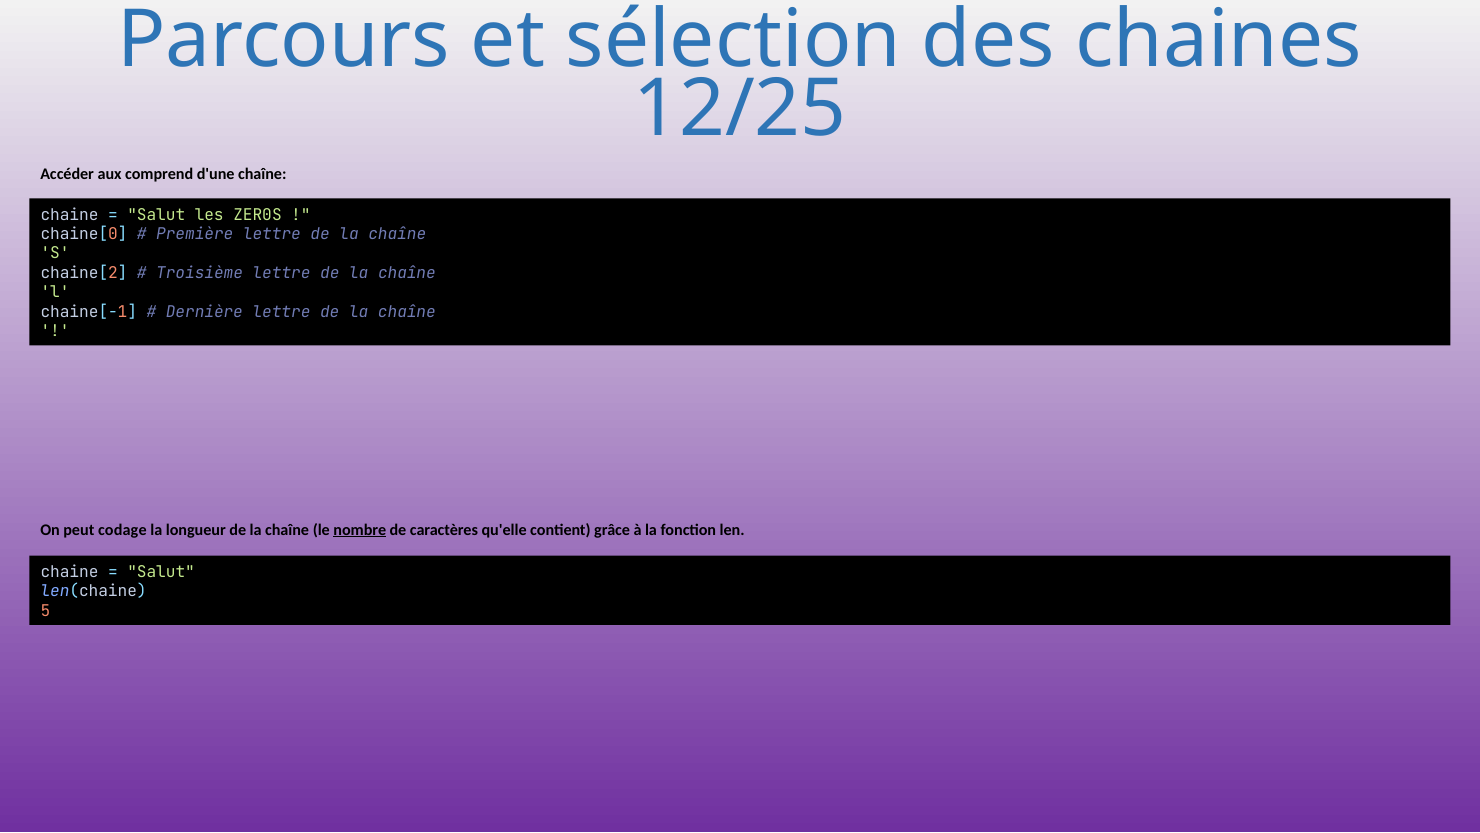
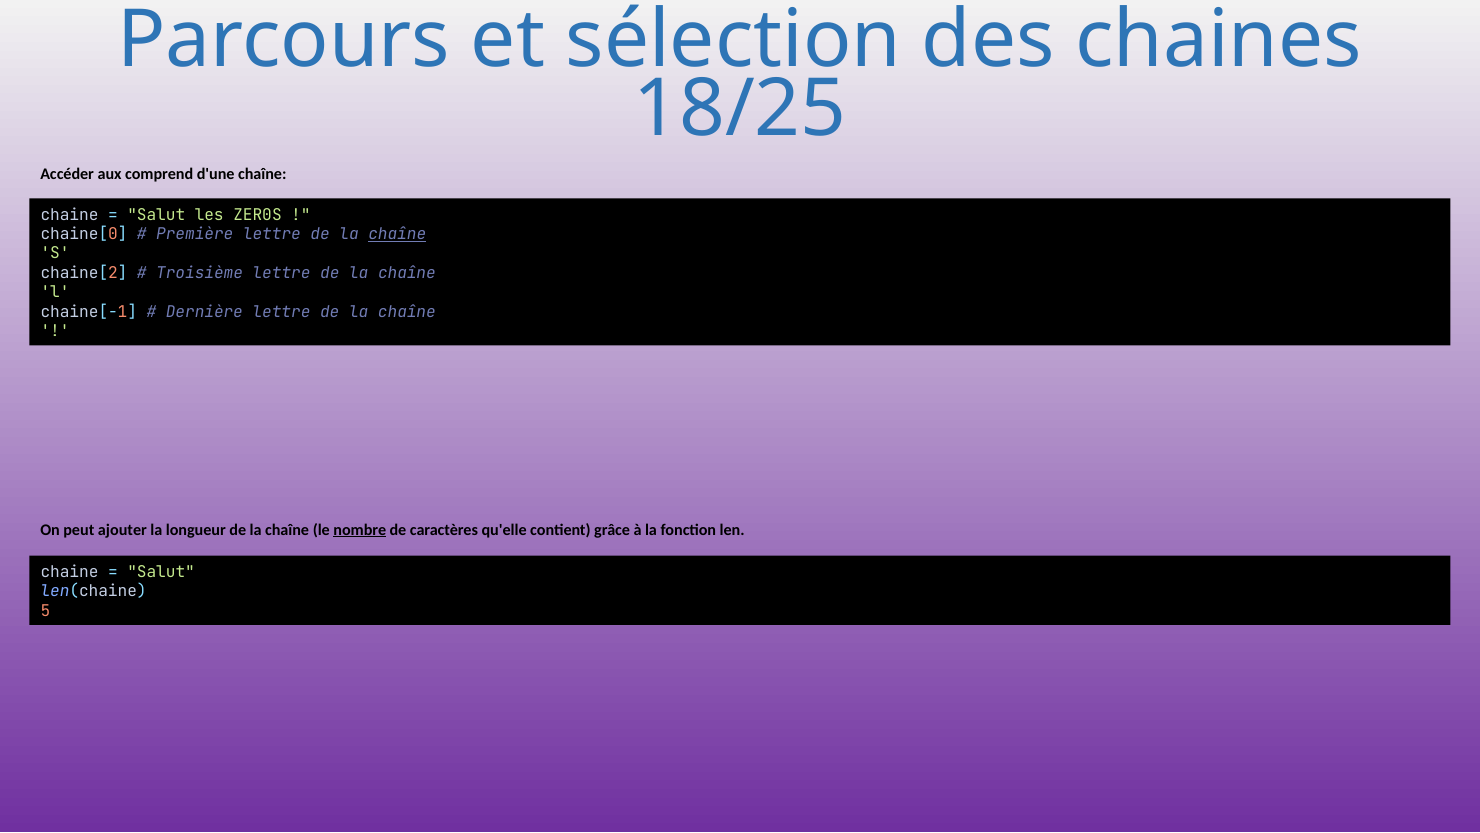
12/25: 12/25 -> 18/25 (740, 109)
chaîne underline: none -> present (397, 234)
codage: codage -> ajouter (122, 529)
